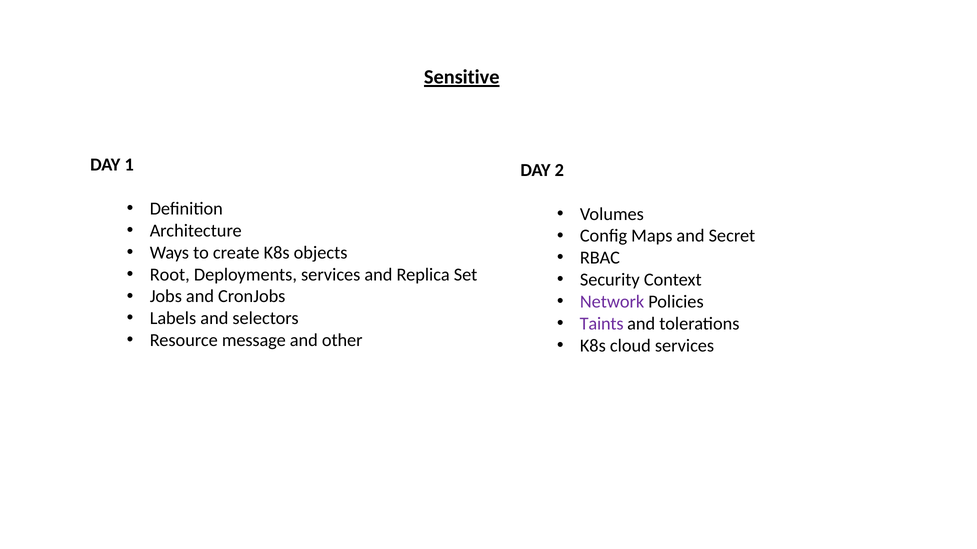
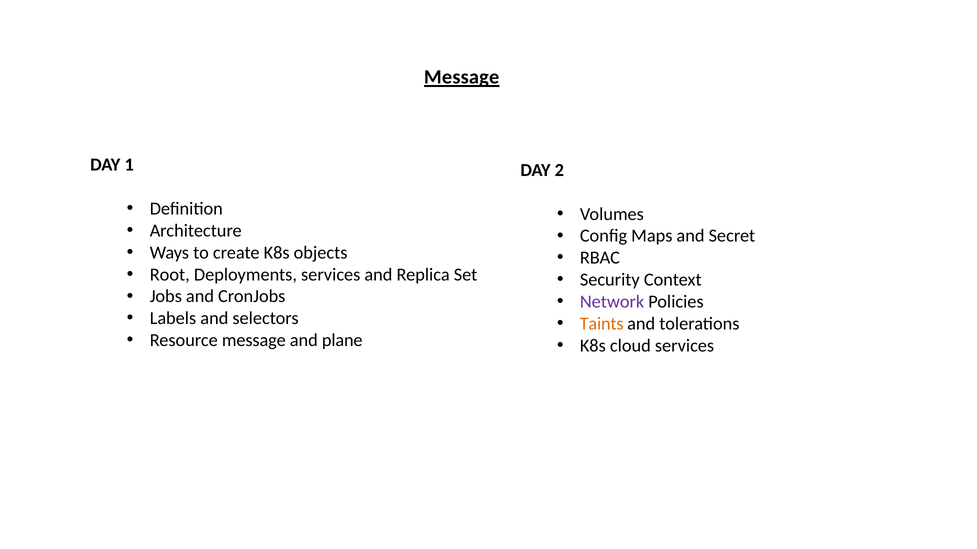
Sensitive: Sensitive -> Message (462, 77)
Taints colour: purple -> orange (602, 324)
other: other -> plane (342, 341)
